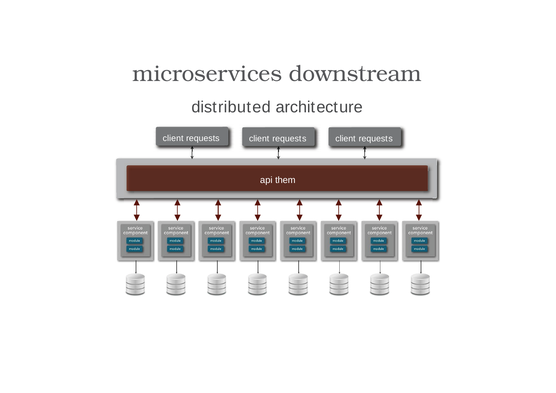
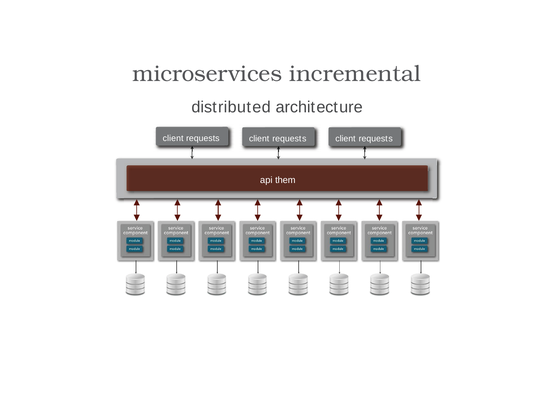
downstream: downstream -> incremental (355, 74)
